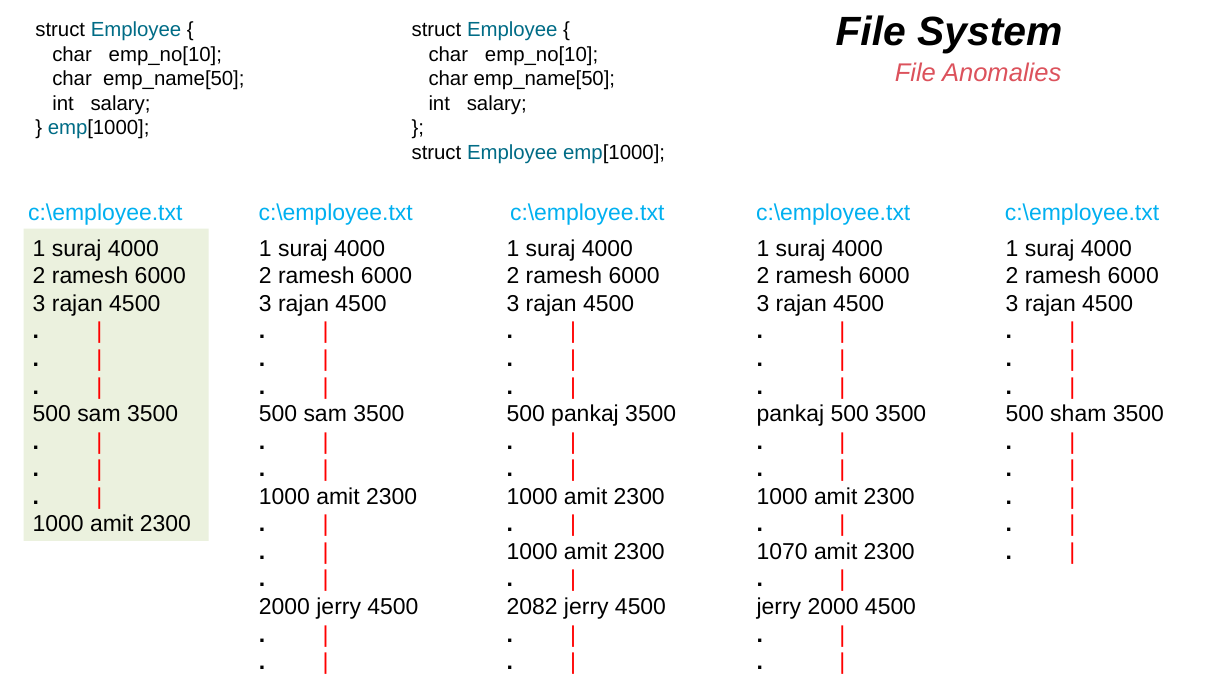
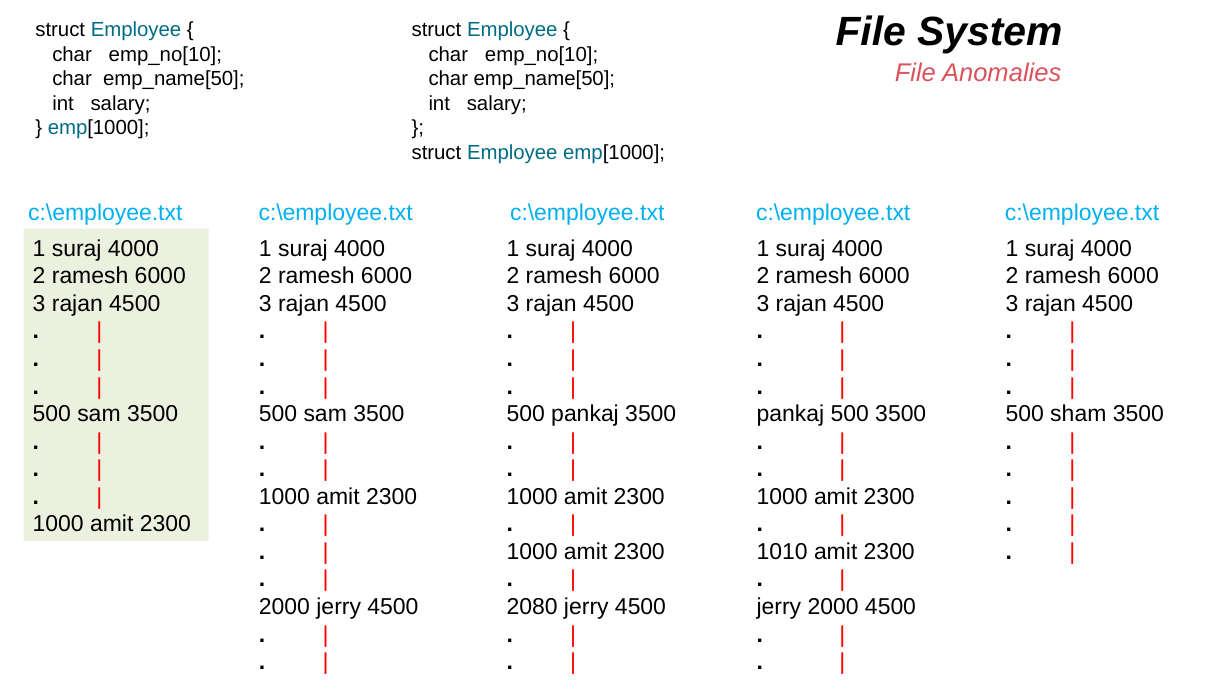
1070: 1070 -> 1010 (782, 552)
2082: 2082 -> 2080 (532, 607)
